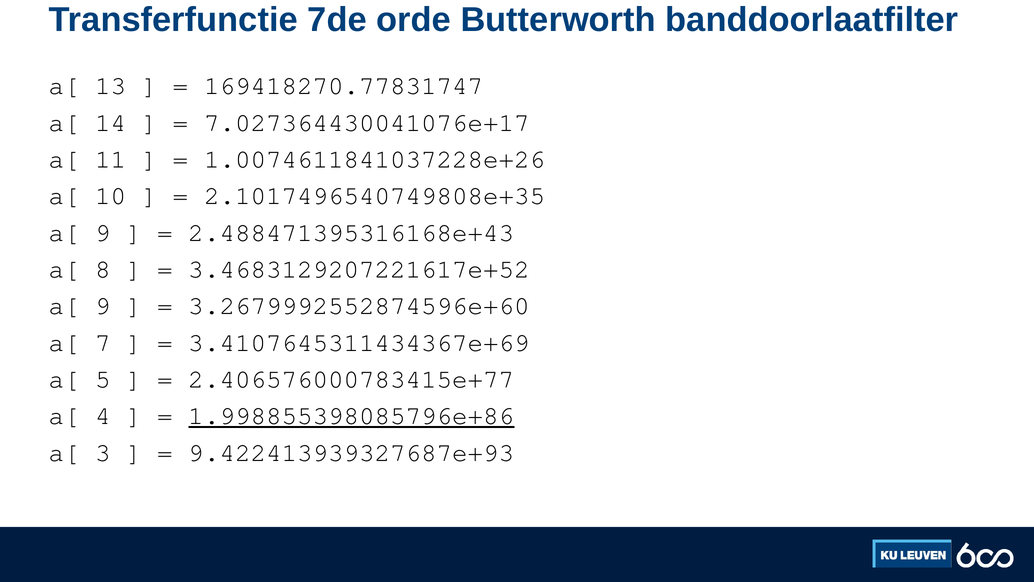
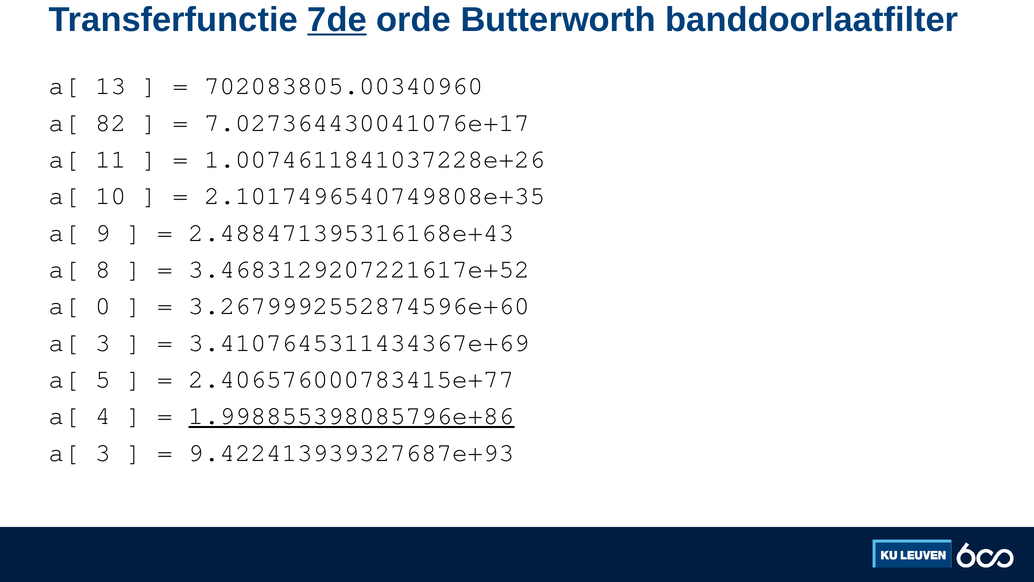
7de underline: none -> present (337, 20)
169418270.77831747: 169418270.77831747 -> 702083805.00340960 (344, 86)
14: 14 -> 82 (111, 122)
9: 9 -> 0 (103, 306)
7: 7 -> 3 (103, 342)
